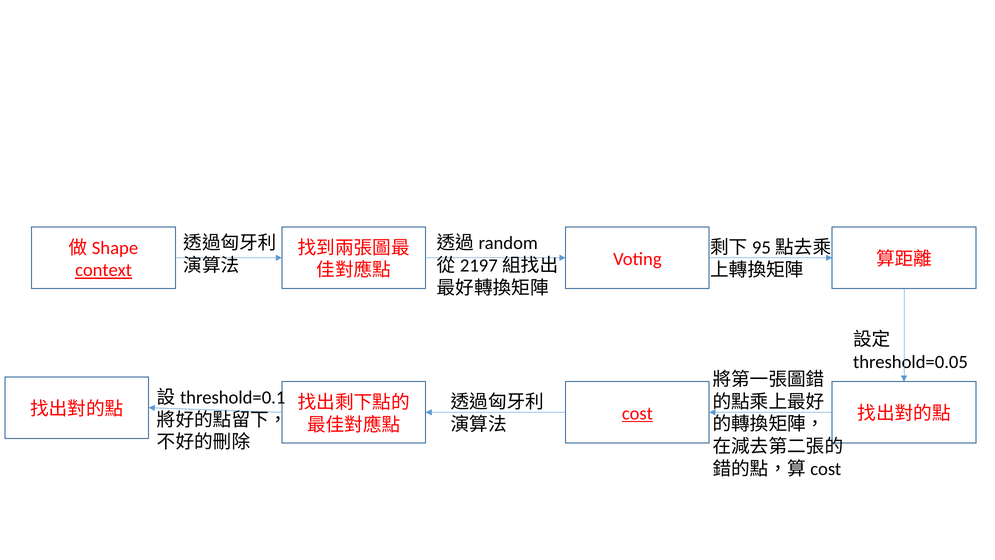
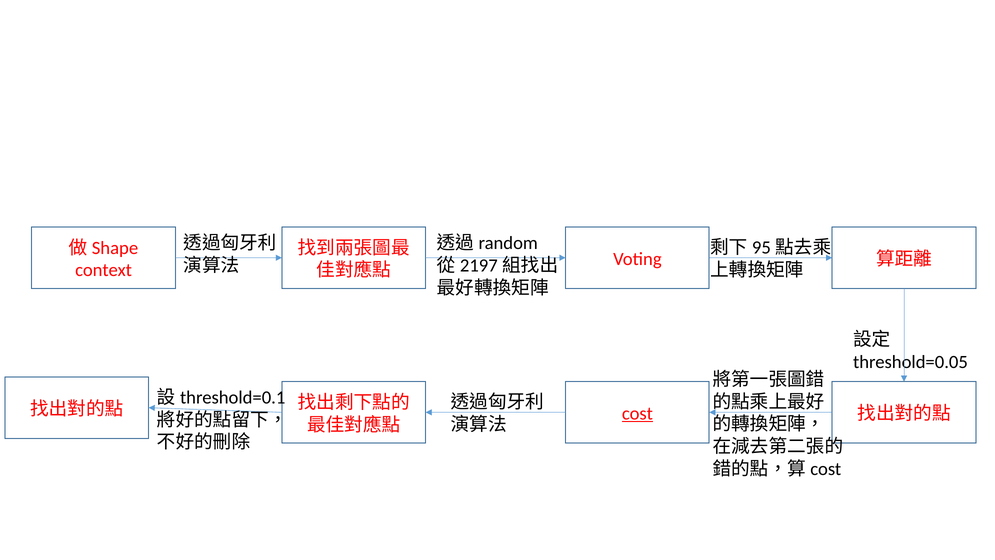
context underline: present -> none (104, 270)
